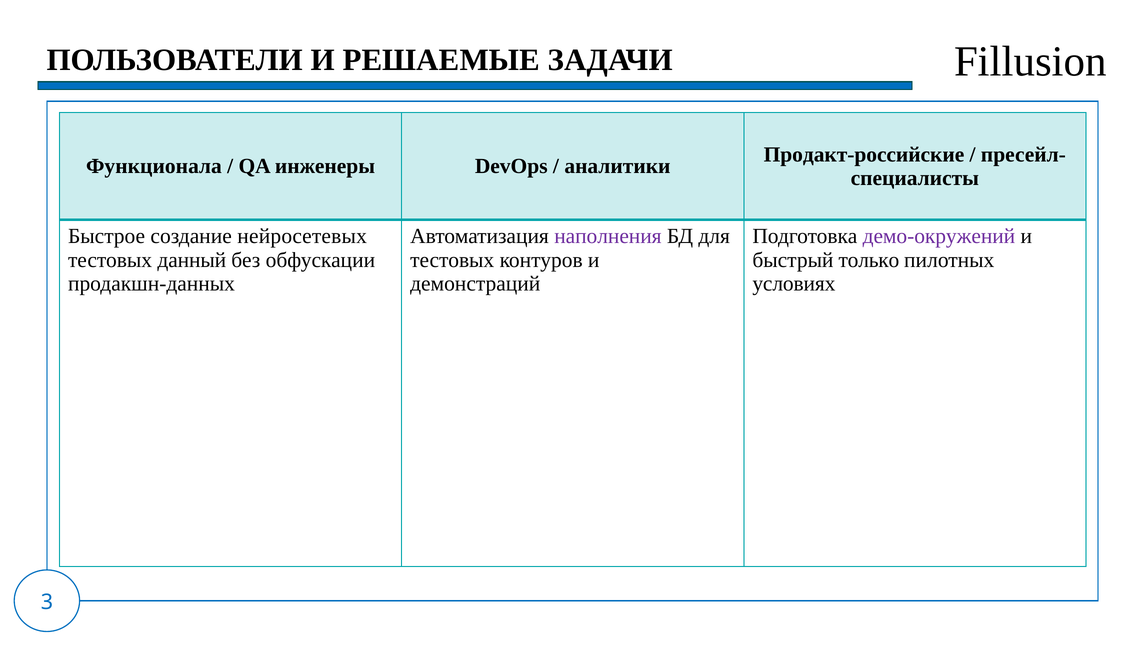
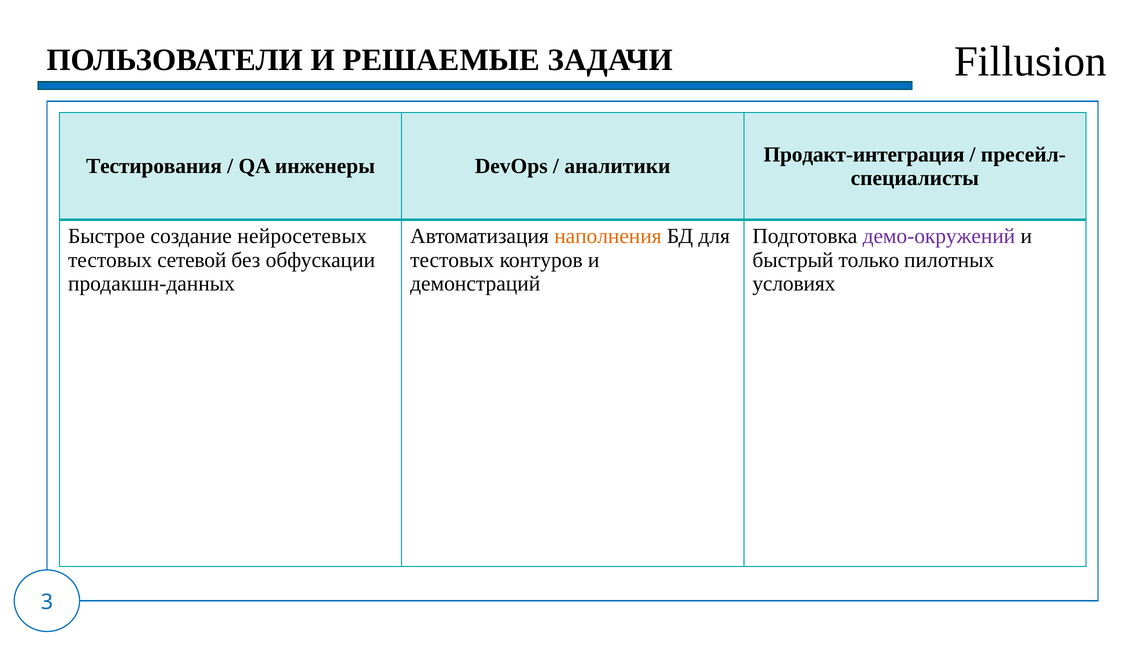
Продакт-российские: Продакт-российские -> Продакт-интеграция (864, 154)
Функционала: Функционала -> Тестирования (154, 166)
наполнения colour: purple -> orange (608, 236)
данный: данный -> сетевой (192, 260)
